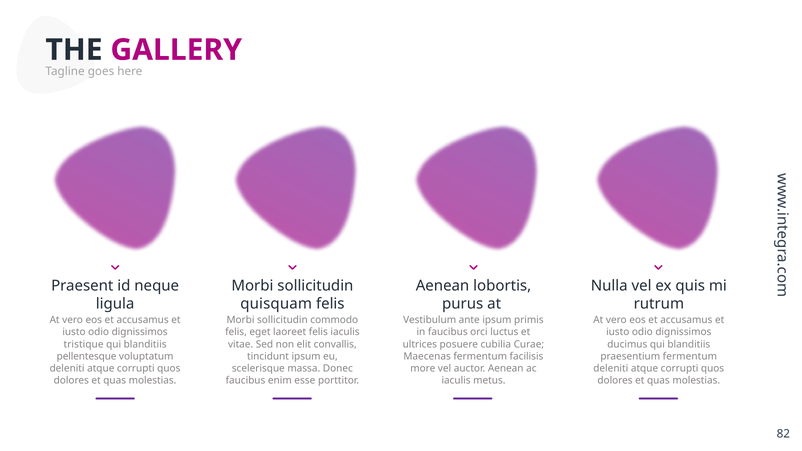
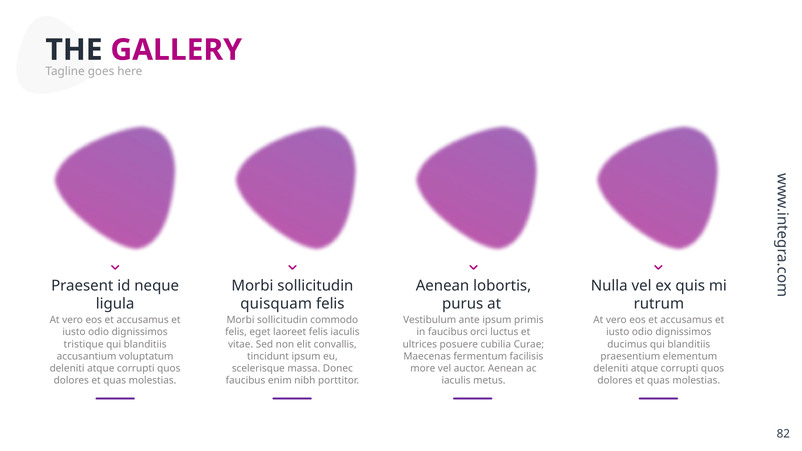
pellentesque: pellentesque -> accusantium (87, 356)
praesentium fermentum: fermentum -> elementum (690, 356)
esse: esse -> nibh (305, 380)
